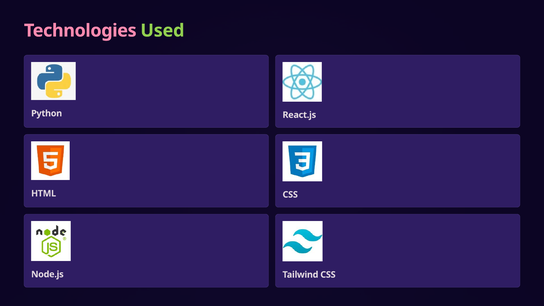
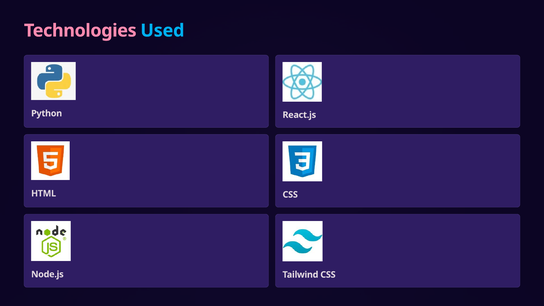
Used colour: light green -> light blue (162, 31)
